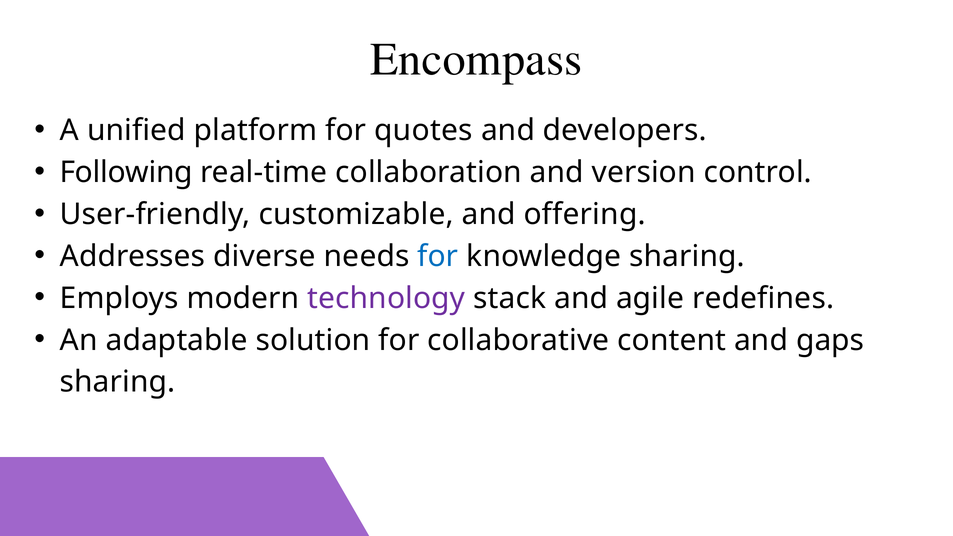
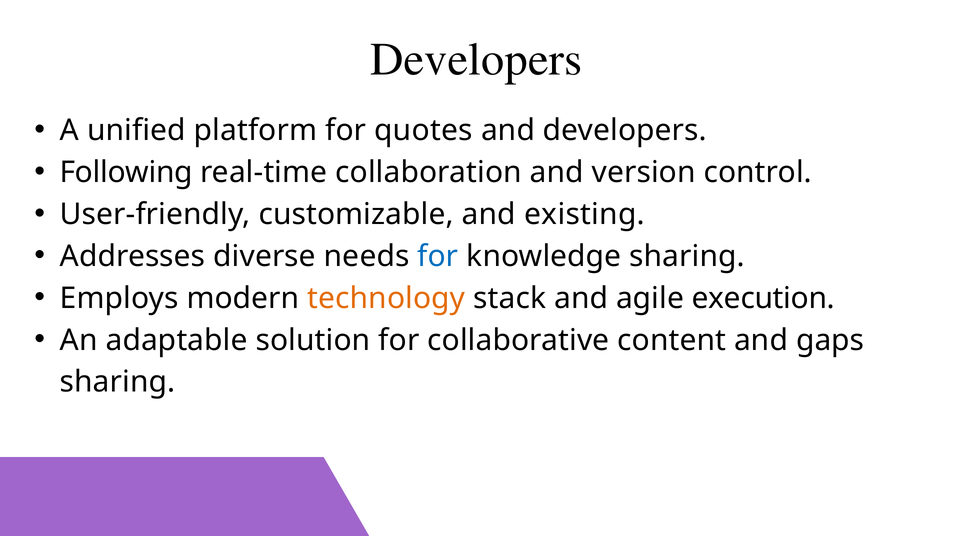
Encompass: Encompass -> Developers (476, 59)
offering: offering -> existing (585, 214)
technology colour: purple -> orange (386, 298)
redefines: redefines -> execution (763, 298)
